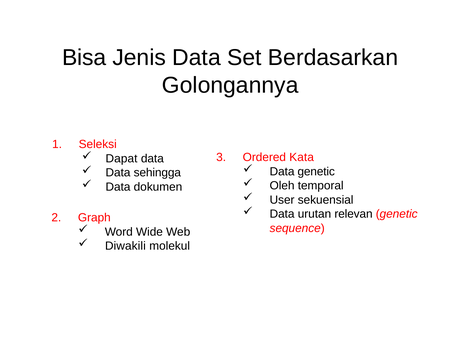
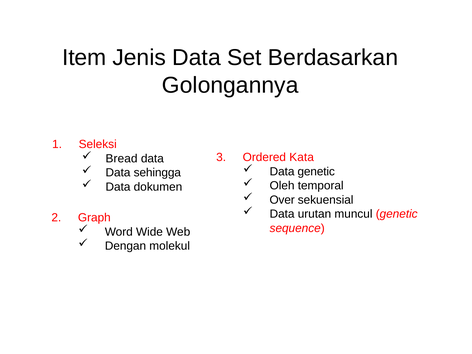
Bisa: Bisa -> Item (84, 58)
Dapat: Dapat -> Bread (122, 159)
User: User -> Over (282, 200)
relevan: relevan -> muncul (353, 214)
Diwakili: Diwakili -> Dengan (125, 246)
